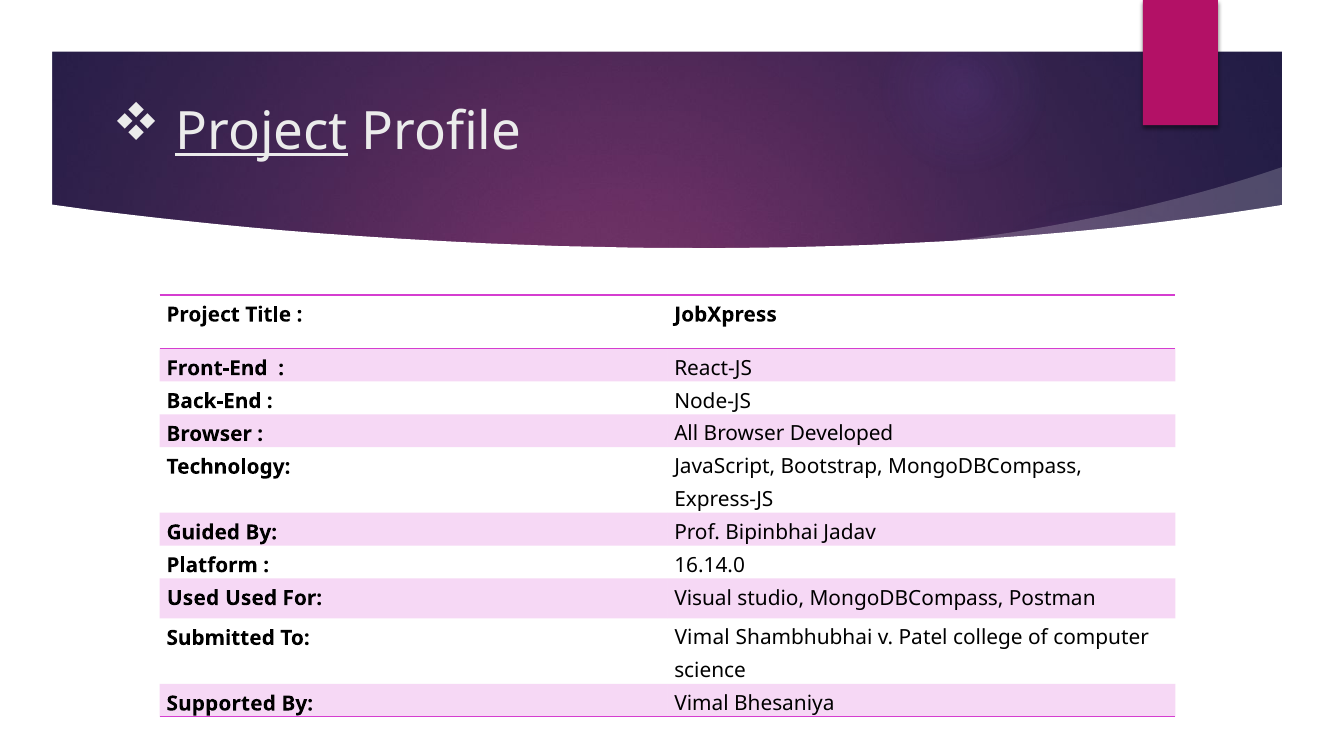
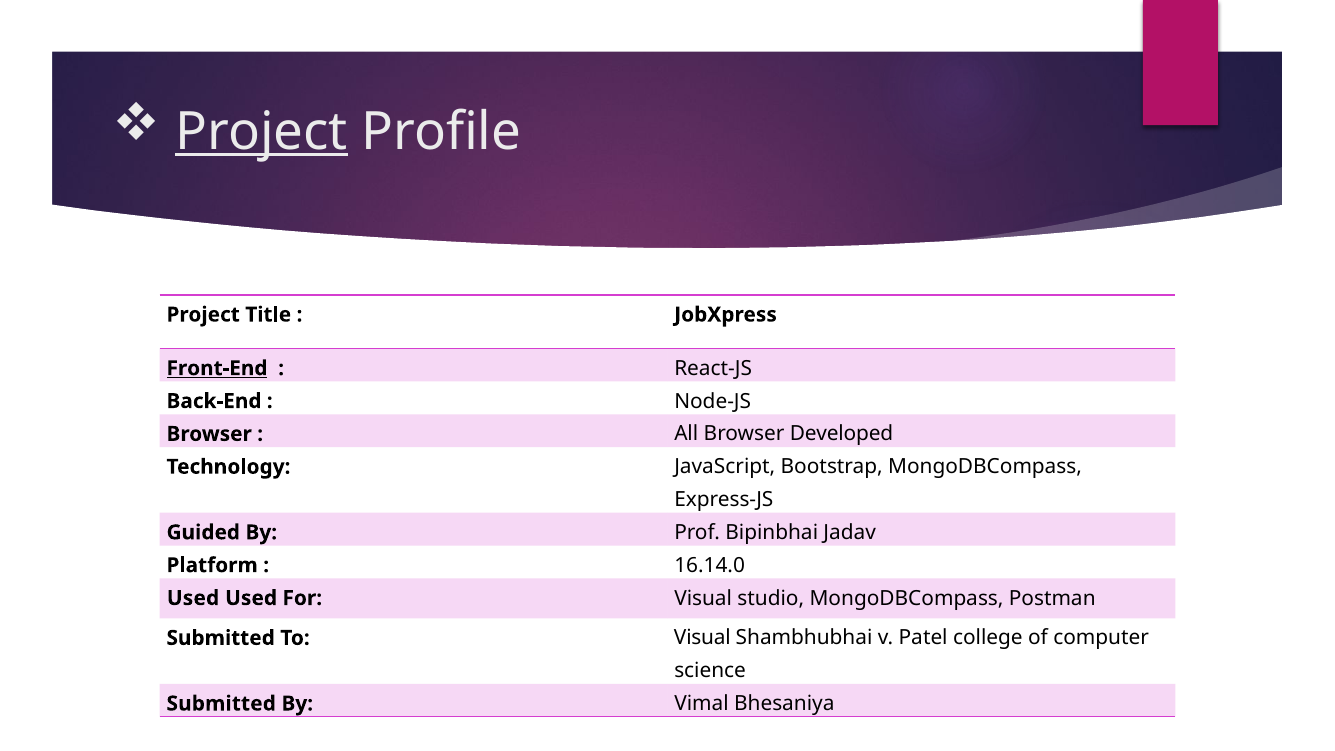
Front-End underline: none -> present (217, 368)
To Vimal: Vimal -> Visual (702, 638)
Supported: Supported -> Submitted (221, 704)
